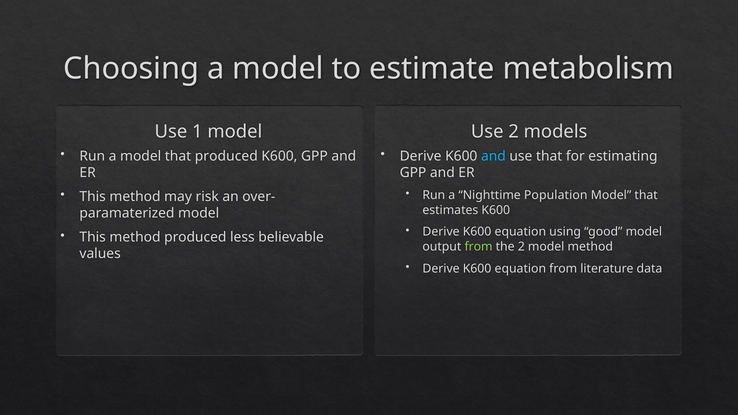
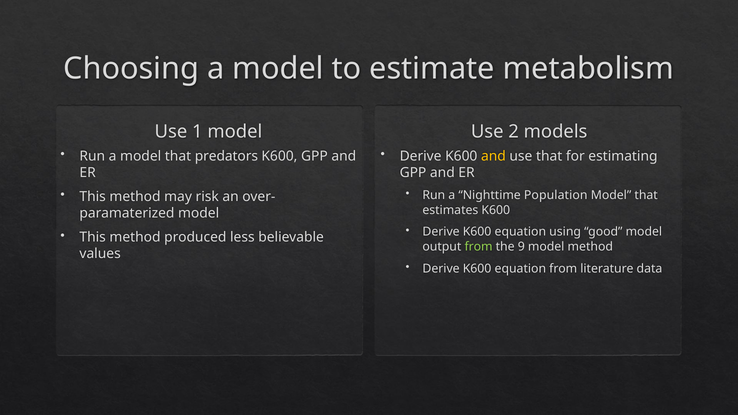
that produced: produced -> predators (226, 156)
and colour: light blue -> yellow (493, 156)
the 2: 2 -> 9 (521, 247)
